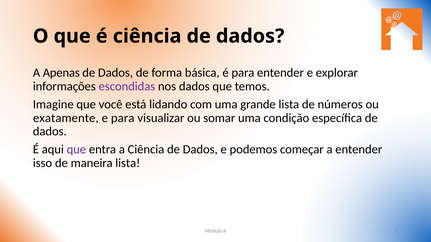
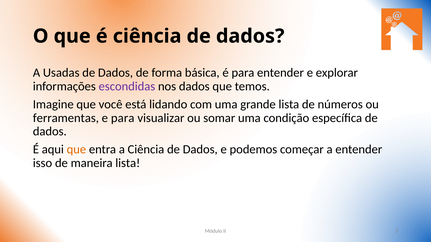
Apenas: Apenas -> Usadas (61, 73)
exatamente: exatamente -> ferramentas (66, 118)
que colour: purple -> orange (76, 150)
